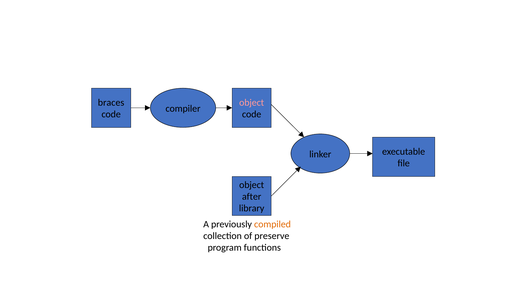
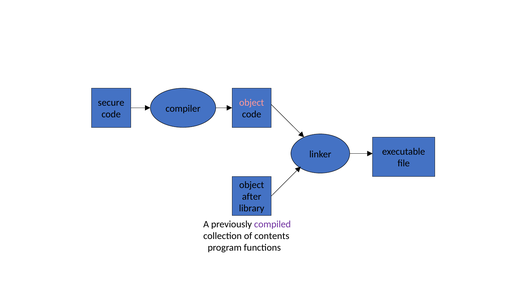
braces: braces -> secure (111, 103)
compiled colour: orange -> purple (273, 224)
preserve: preserve -> contents (272, 236)
